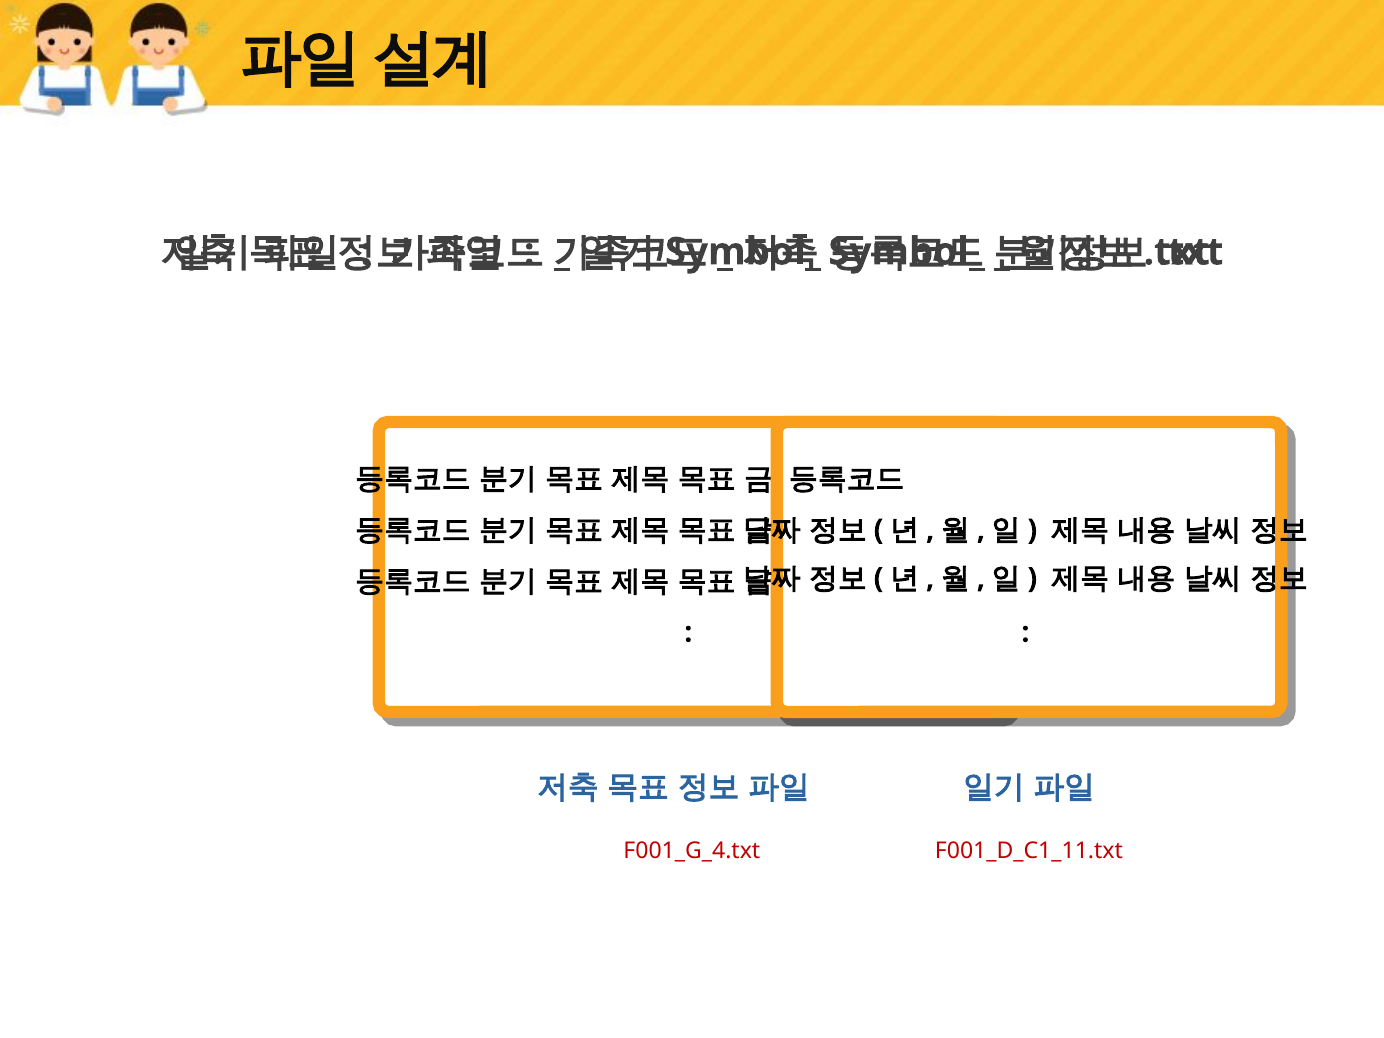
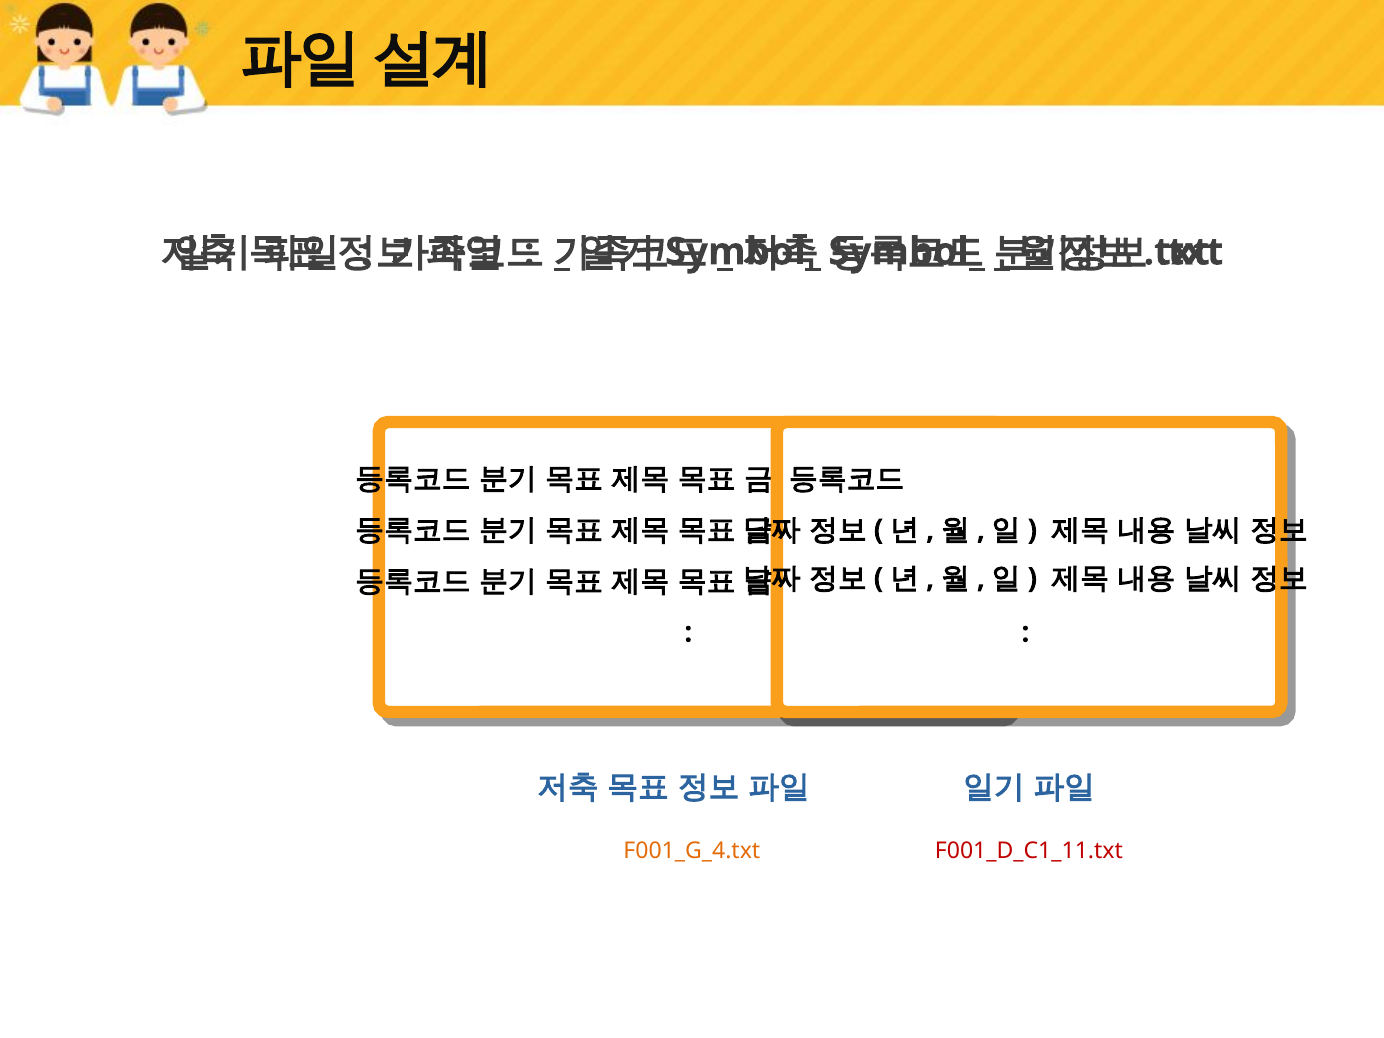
F001_G_4.txt colour: red -> orange (692, 851)
